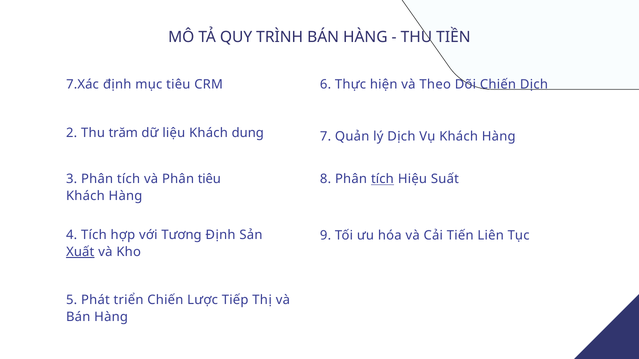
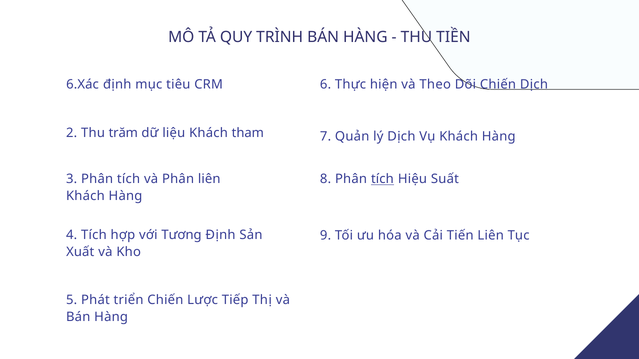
7.Xác: 7.Xác -> 6.Xác (83, 85)
dung: dung -> tham (248, 133)
Phân tiêu: tiêu -> liên (209, 179)
Xuất underline: present -> none (80, 252)
